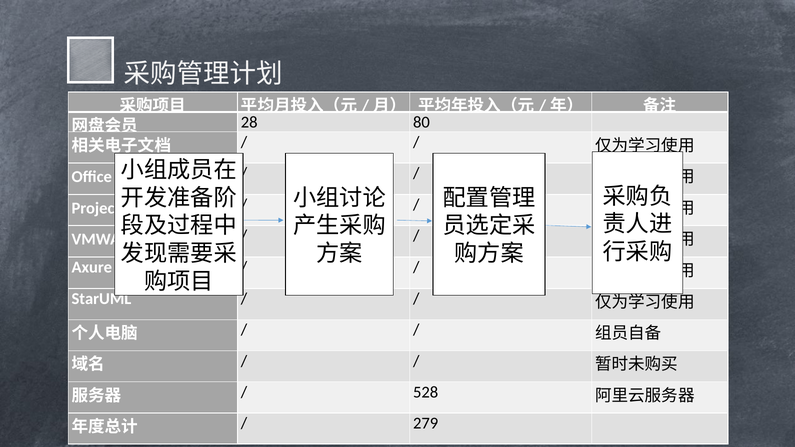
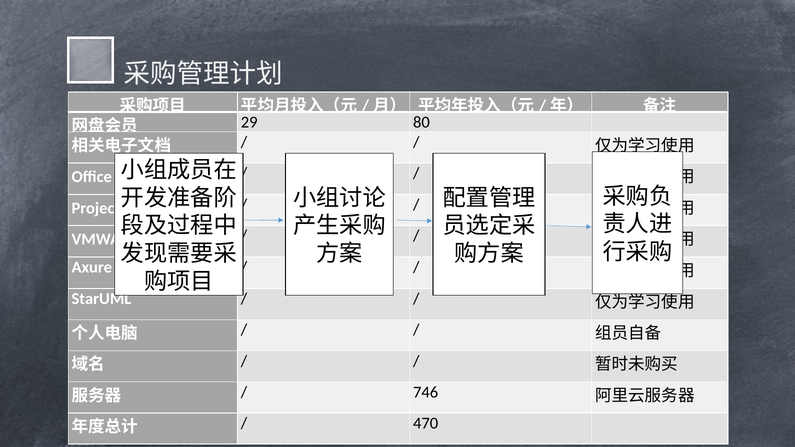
28: 28 -> 29 (249, 122)
528: 528 -> 746 (426, 392)
279: 279 -> 470 (426, 423)
